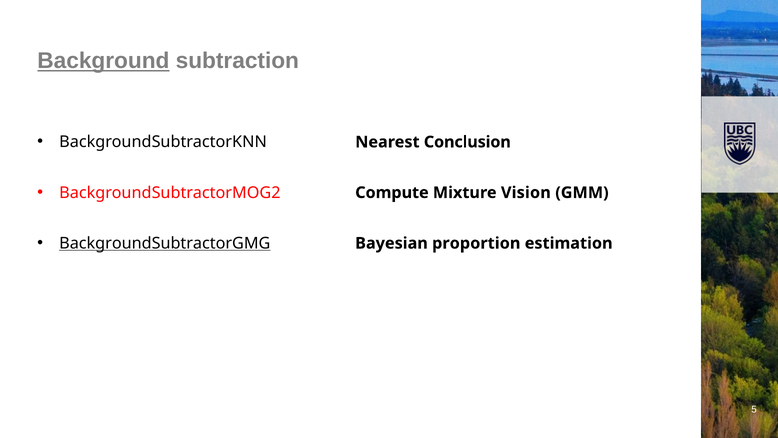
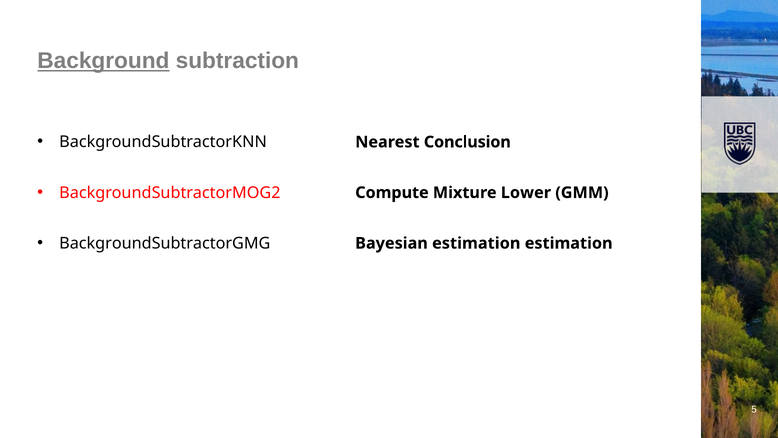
Vision: Vision -> Lower (526, 192)
BackgroundSubtractorGMG underline: present -> none (165, 243)
Bayesian proportion: proportion -> estimation (476, 243)
